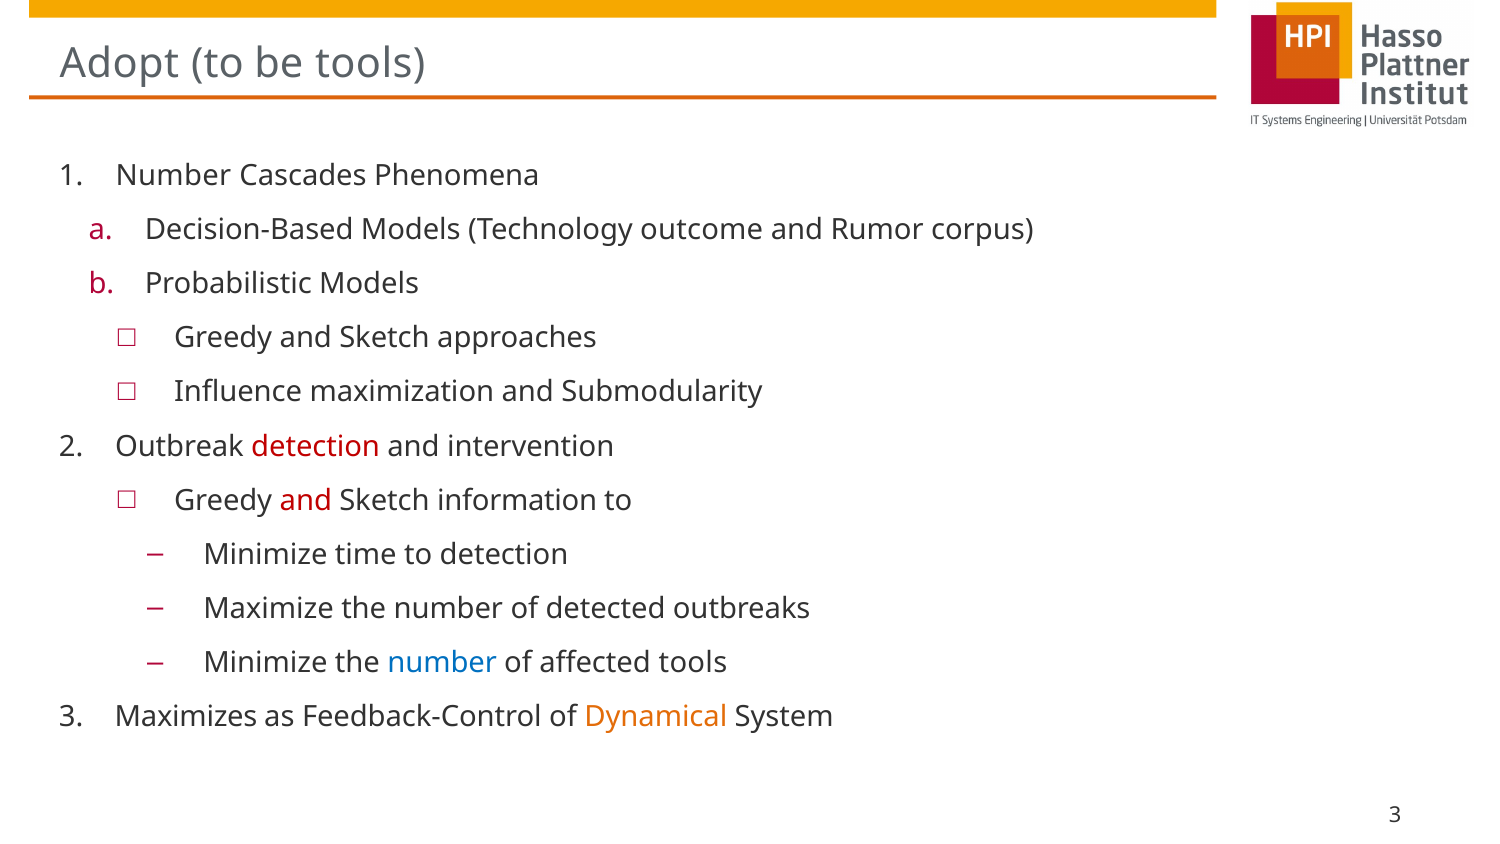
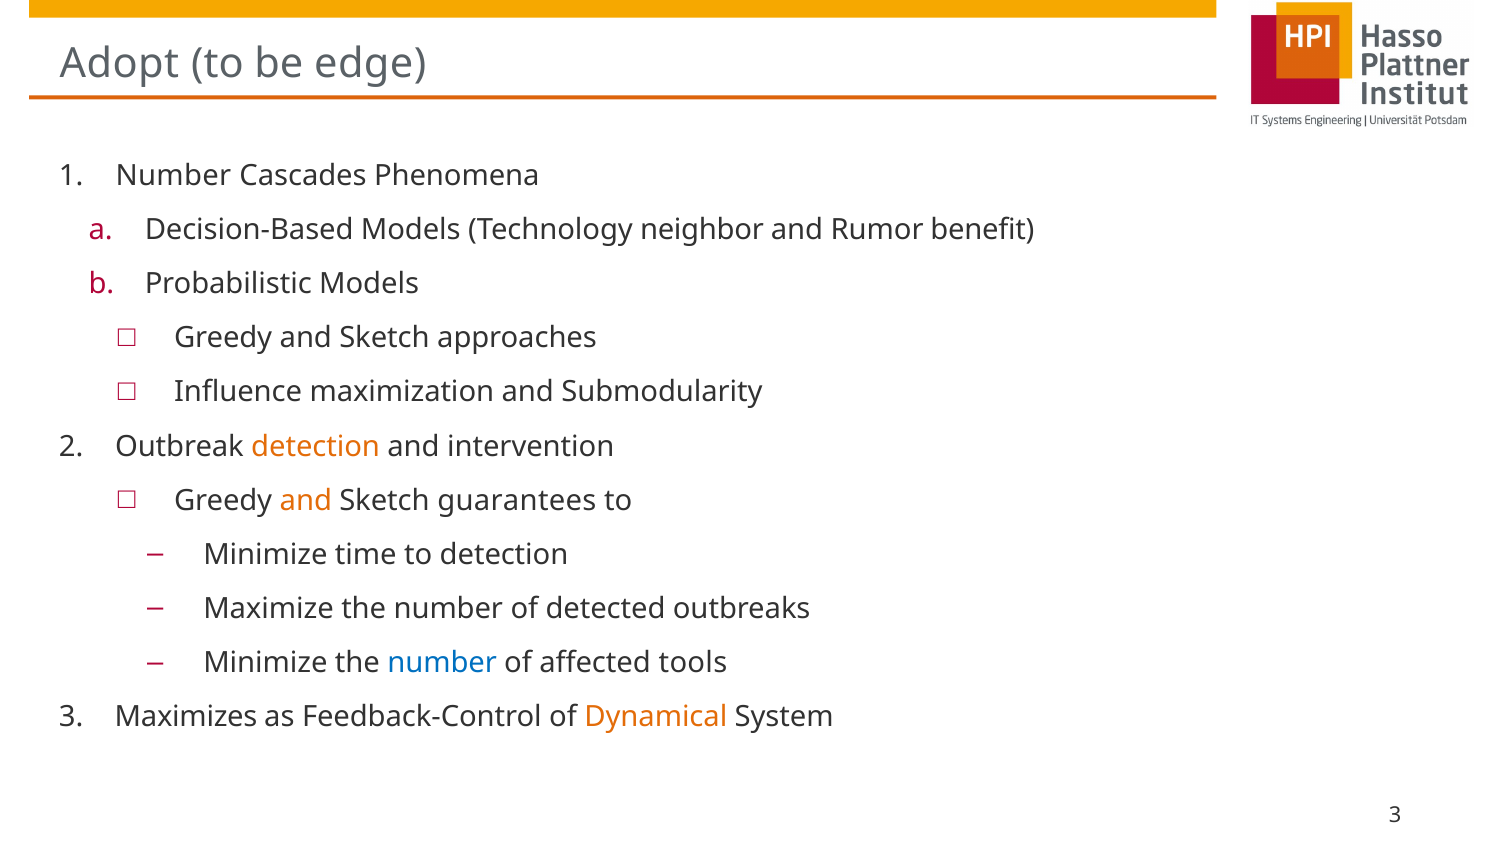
be tools: tools -> edge (370, 63)
outcome: outcome -> neighbor (702, 230)
corpus: corpus -> benefit (982, 230)
detection colour: red -> orange (316, 446)
and colour: red -> orange (306, 500)
information: information -> guarantees (517, 500)
